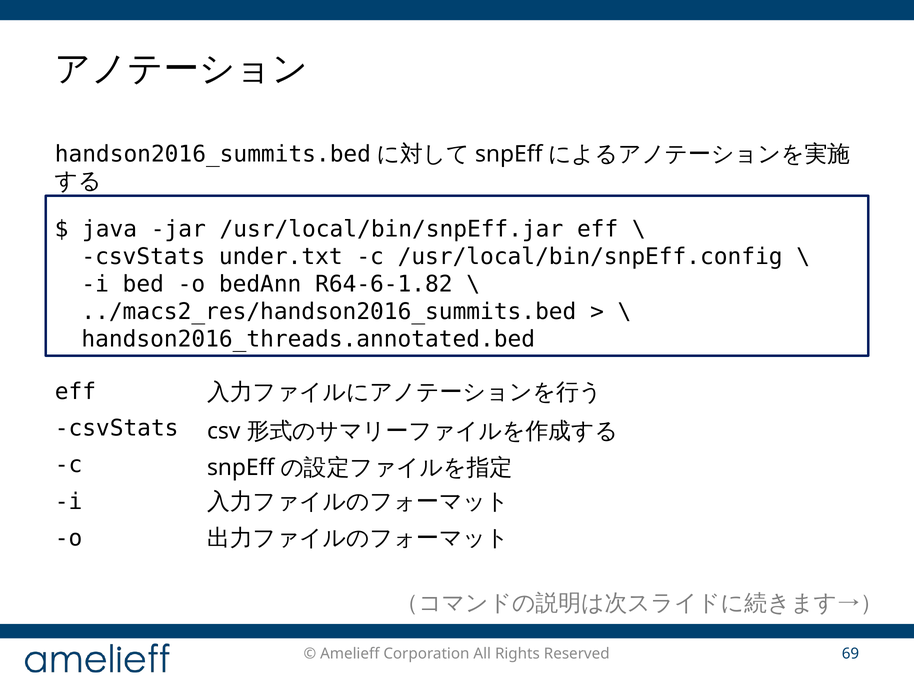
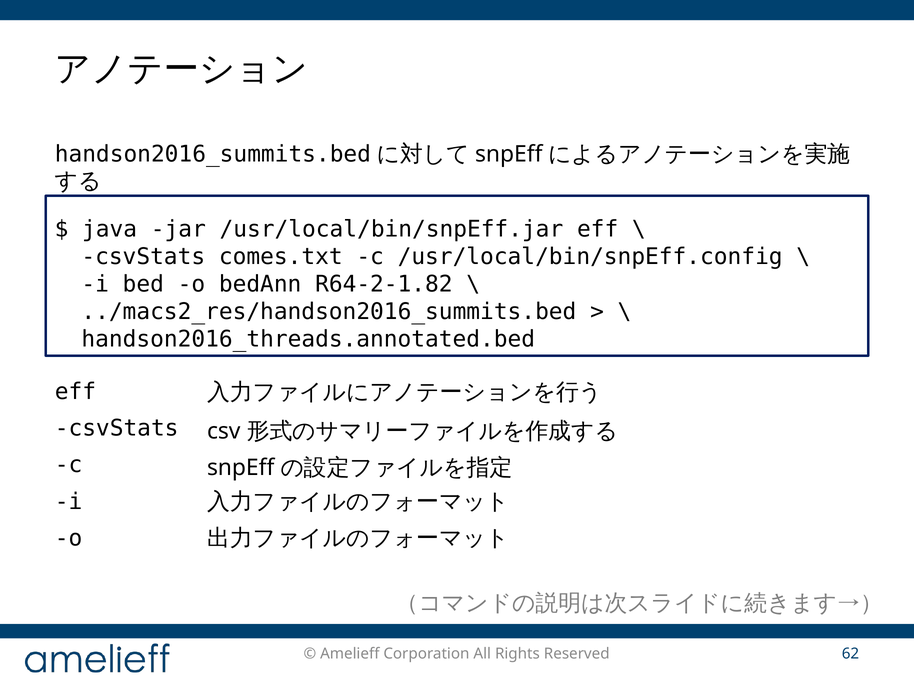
under.txt: under.txt -> comes.txt (281, 257)
R64-6-1.82: R64-6-1.82 -> R64-2-1.82 (384, 284)
69: 69 -> 62 (850, 653)
